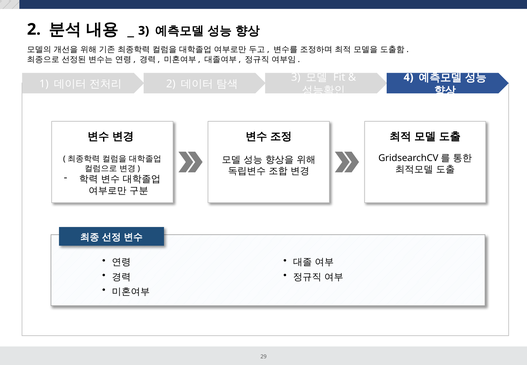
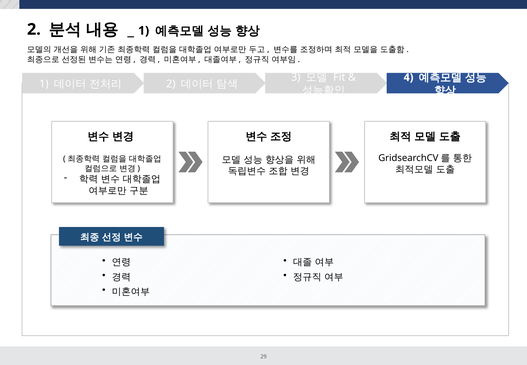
3: 3 -> 1 (144, 31)
